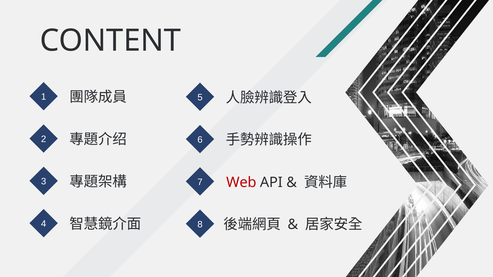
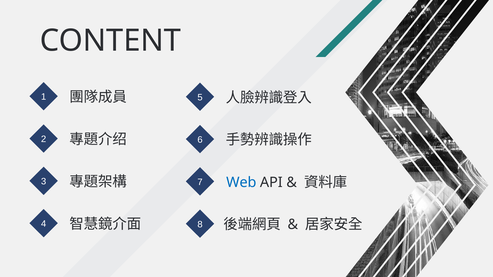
Web colour: red -> blue (241, 182)
